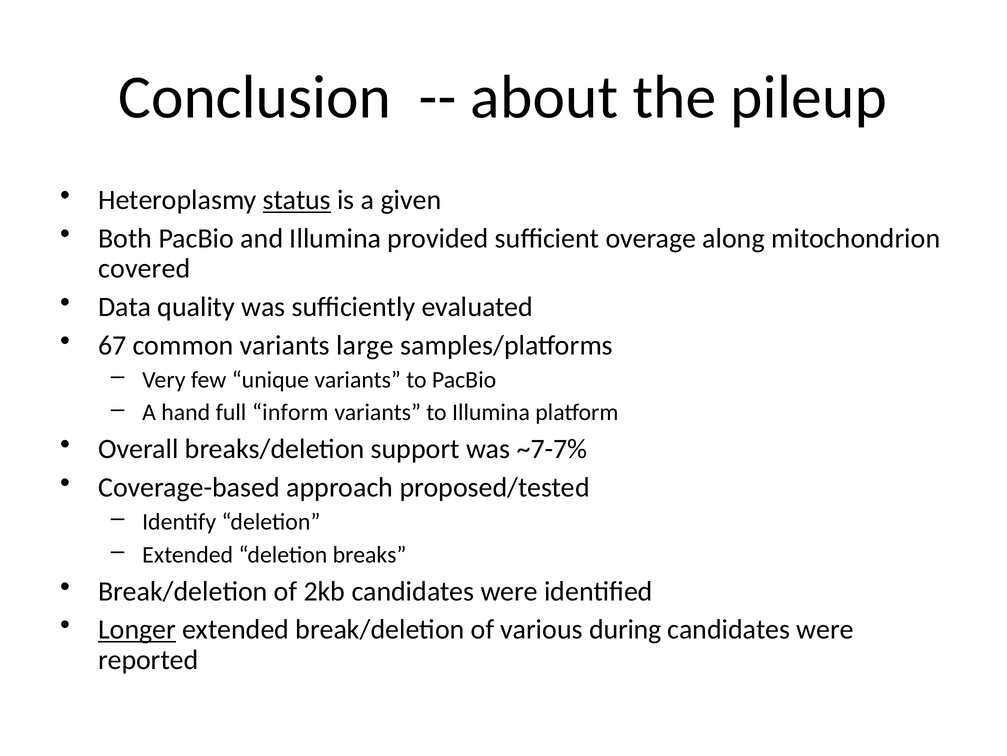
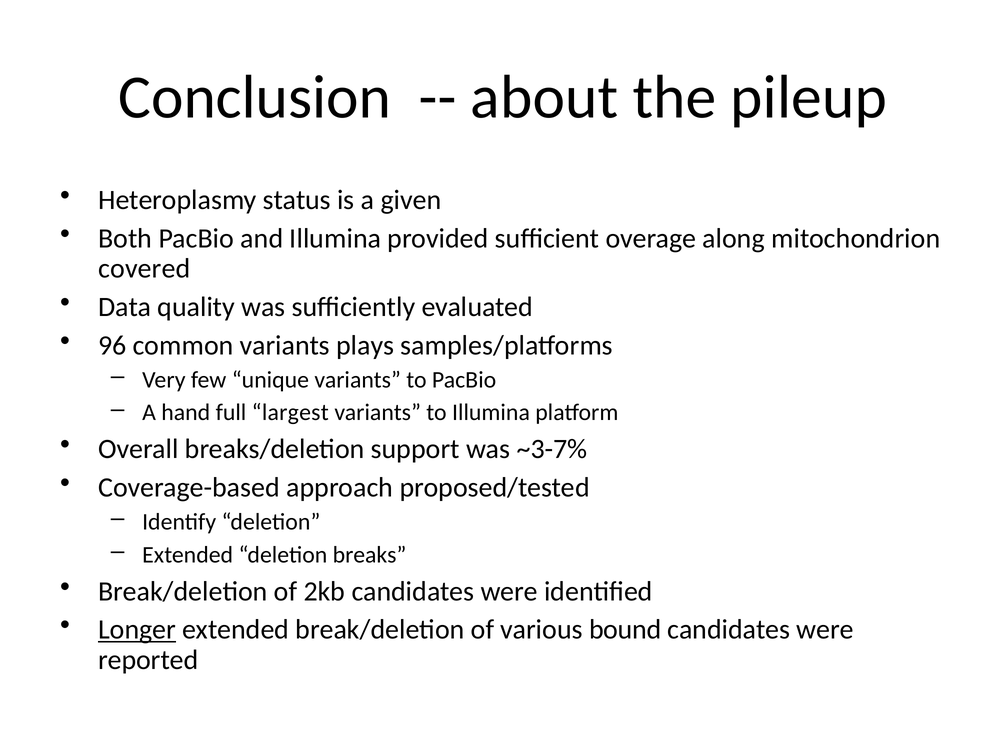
status underline: present -> none (297, 200)
67: 67 -> 96 (112, 345)
large: large -> plays (365, 345)
inform: inform -> largest (290, 412)
~7-7%: ~7-7% -> ~3-7% (552, 449)
during: during -> bound (625, 629)
